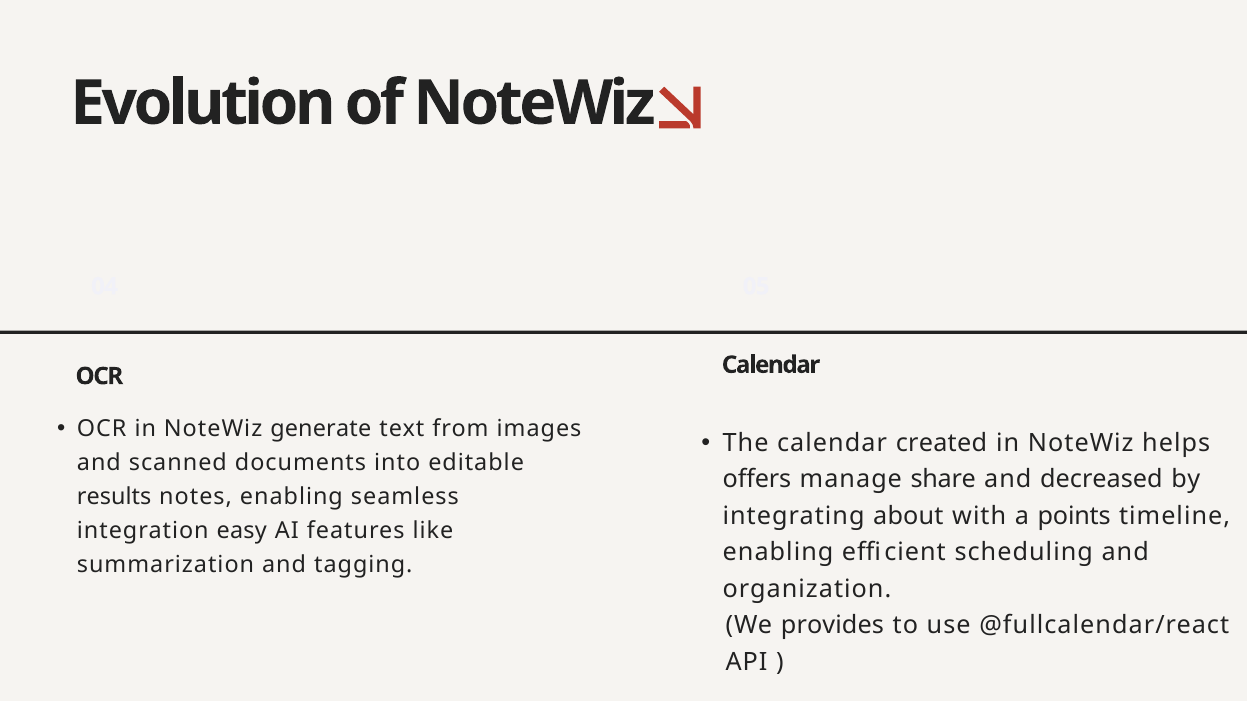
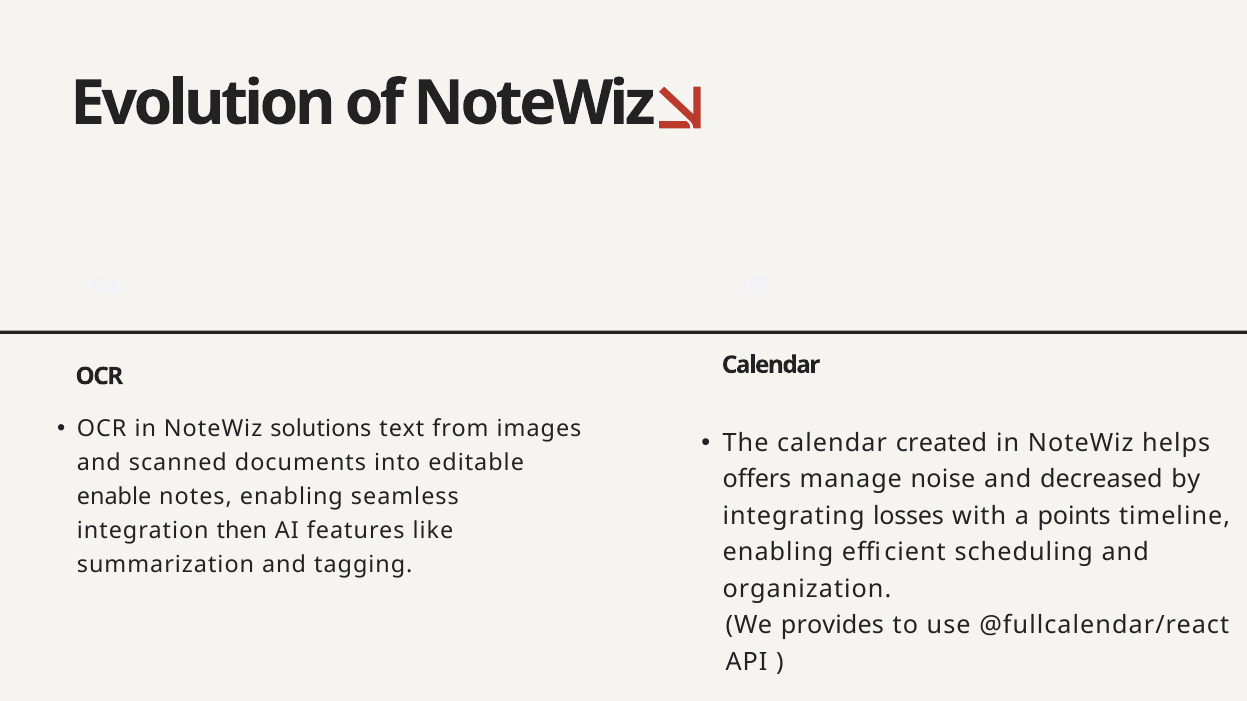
generate: generate -> solutions (321, 429)
share: share -> noise (943, 480)
results: results -> enable (114, 497)
about: about -> losses (909, 516)
easy: easy -> then (242, 531)
